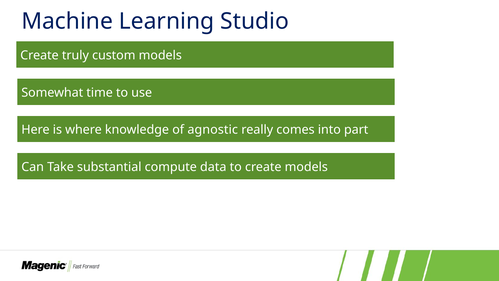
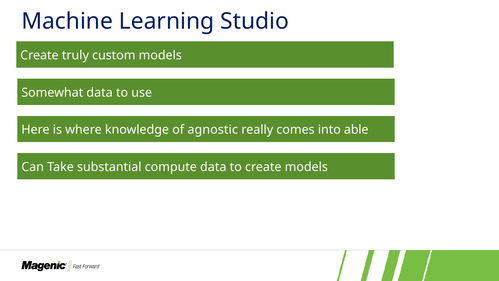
Somewhat time: time -> data (100, 93)
part: part -> able (356, 130)
